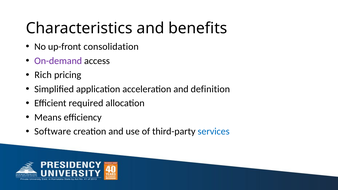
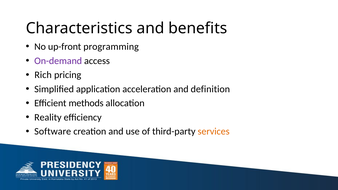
consolidation: consolidation -> programming (111, 47)
required: required -> methods (86, 103)
Means: Means -> Reality (48, 117)
services colour: blue -> orange (214, 132)
